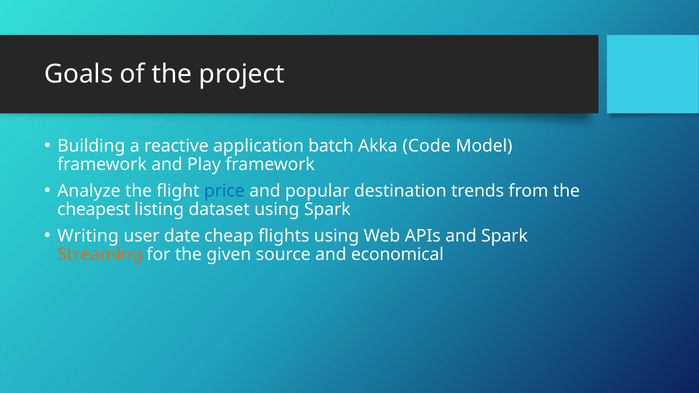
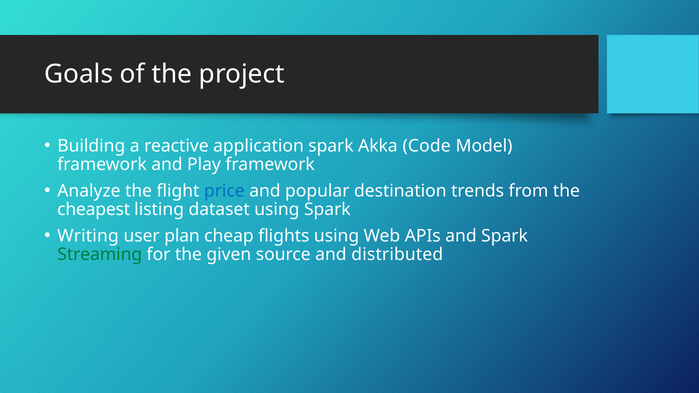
application batch: batch -> spark (331, 146)
date: date -> plan (182, 236)
Streaming colour: orange -> green (100, 255)
economical: economical -> distributed (397, 255)
